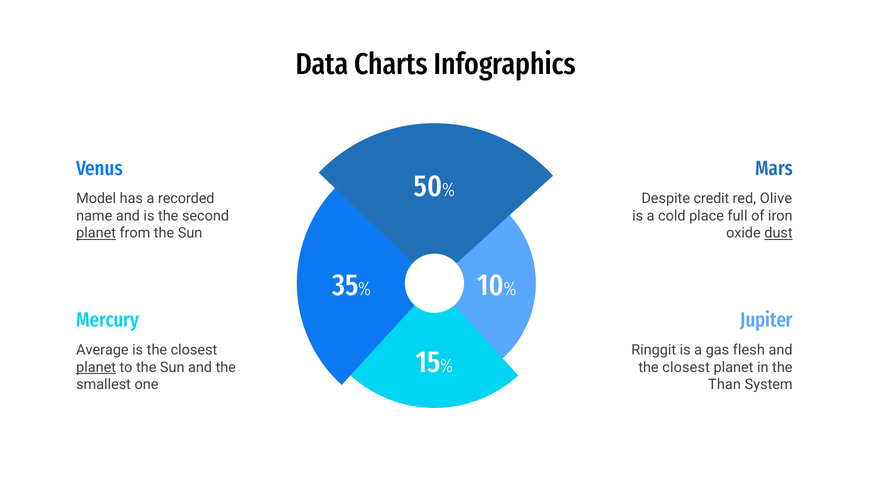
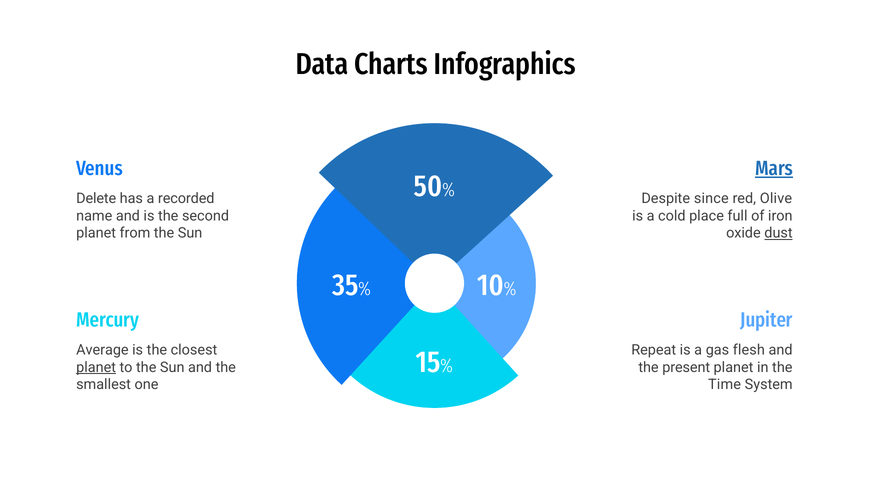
Mars underline: none -> present (774, 168)
Model: Model -> Delete (96, 198)
credit: credit -> since (711, 198)
planet underline: present -> none (96, 233)
Ringgit: Ringgit -> Repeat (654, 350)
closest: closest -> present (686, 367)
Than: Than -> Time (725, 385)
